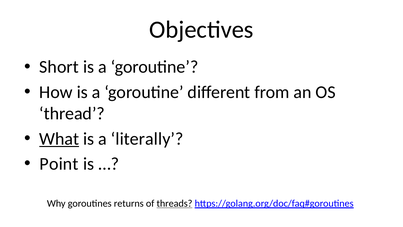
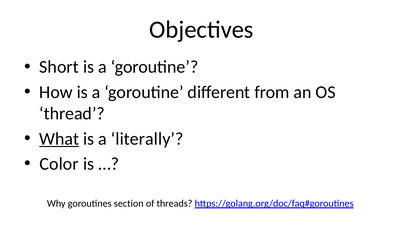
Point: Point -> Color (59, 164)
returns: returns -> section (129, 203)
threads underline: present -> none (174, 203)
